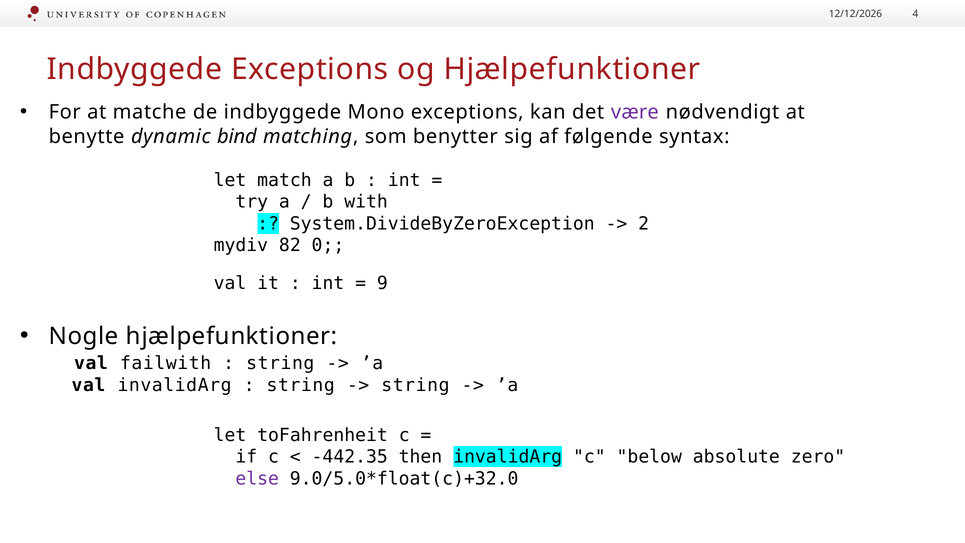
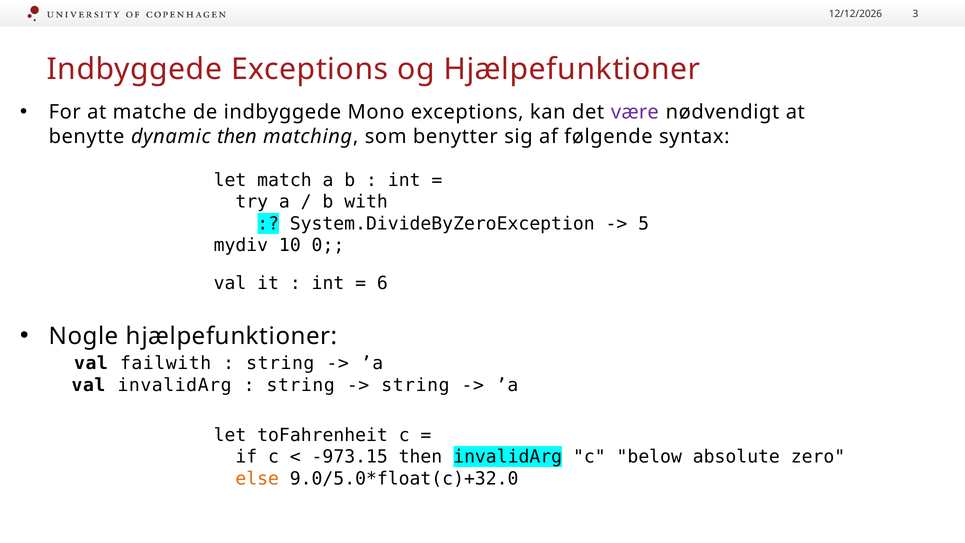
4: 4 -> 3 (915, 14)
dynamic bind: bind -> then (237, 136)
2: 2 -> 5 (644, 224)
82: 82 -> 10 (290, 245)
9: 9 -> 6 (382, 283)
-442.35: -442.35 -> -973.15 (350, 457)
else colour: purple -> orange (257, 479)
